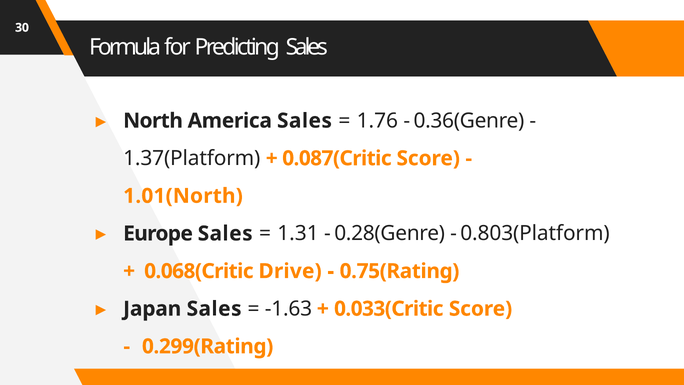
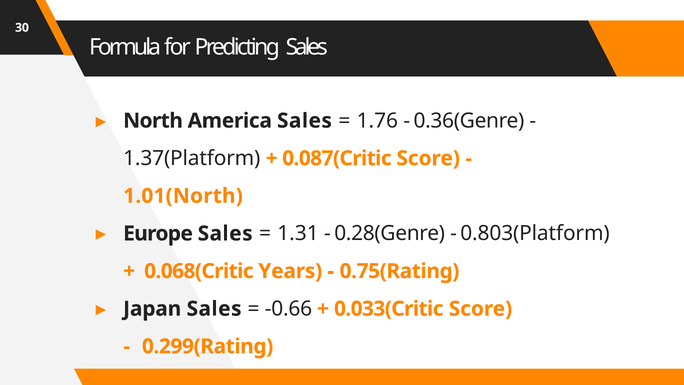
Drive: Drive -> Years (290, 271)
-1.63: -1.63 -> -0.66 (289, 309)
